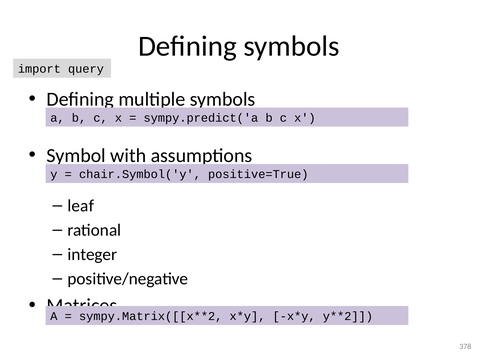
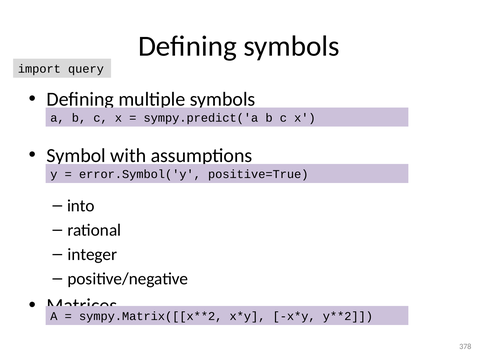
chair.Symbol('y: chair.Symbol('y -> error.Symbol('y (140, 175)
leaf: leaf -> into (81, 206)
